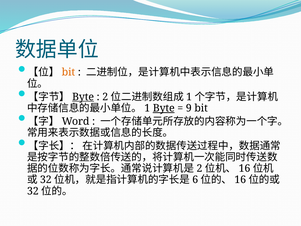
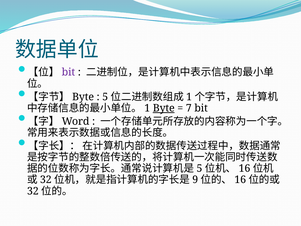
bit colour: orange -> purple (68, 72)
Byte underline: present -> none (83, 97)
2: 2 -> 5 (105, 97)
9: 9 -> 7 (189, 108)
2: 2 -> 5 (199, 168)
6: 6 -> 9 (195, 180)
